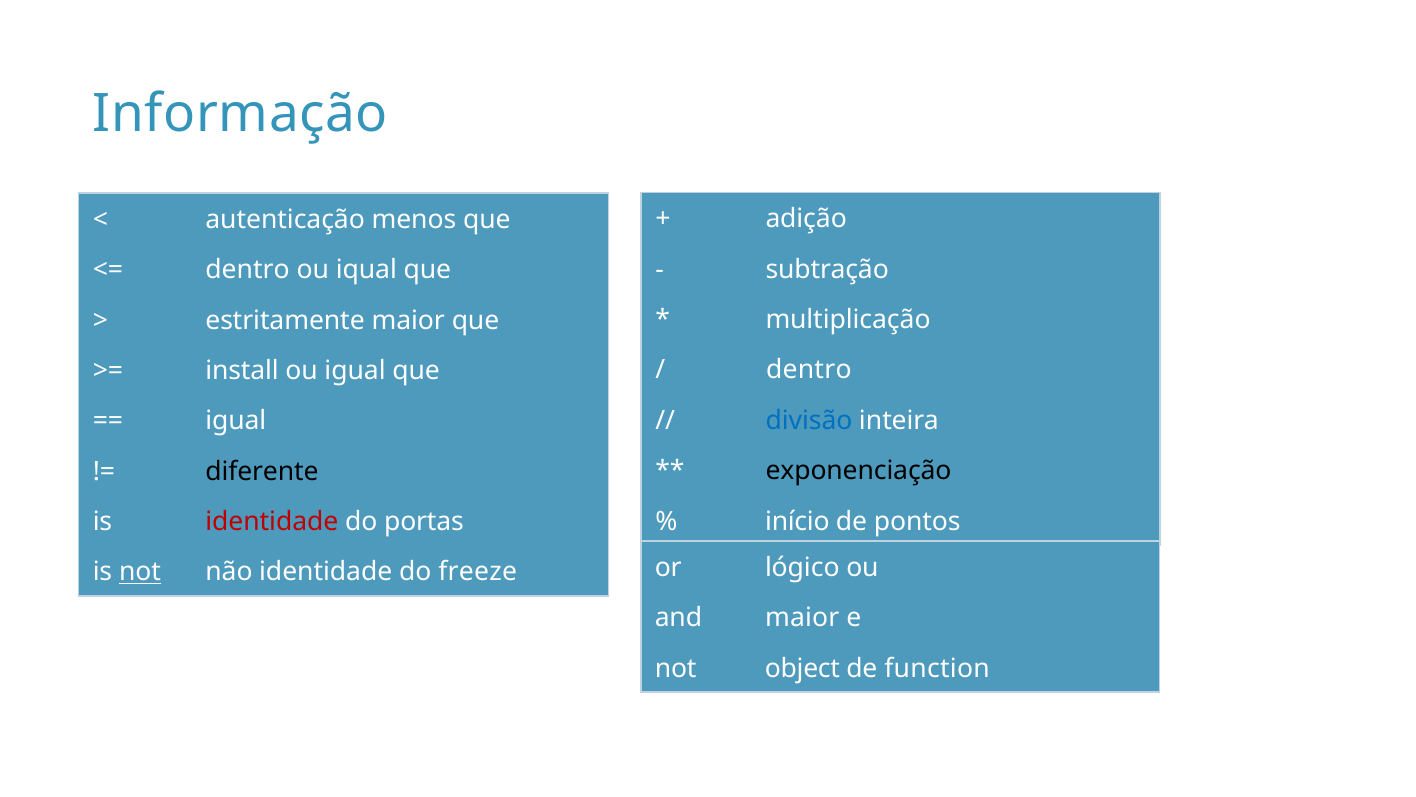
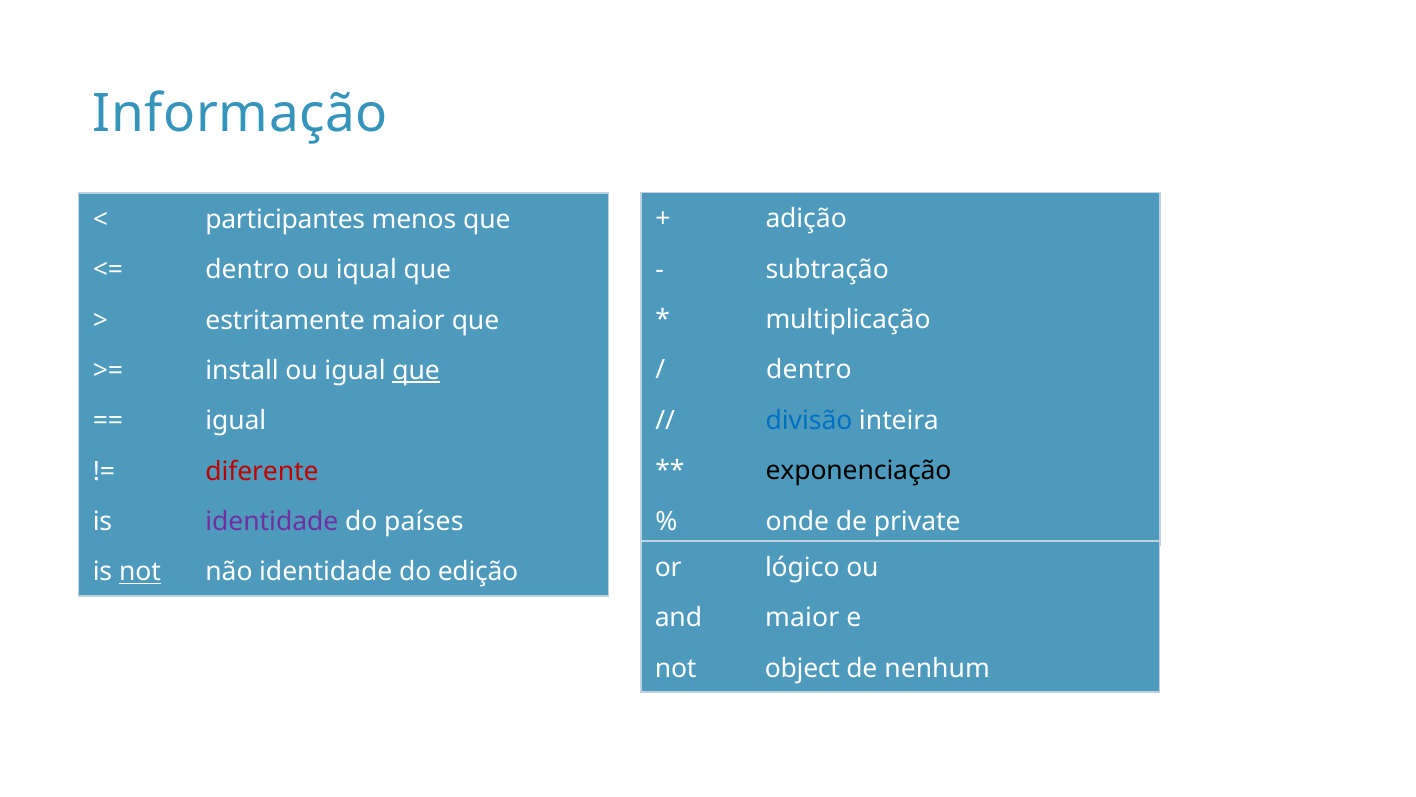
autenticação: autenticação -> participantes (285, 219)
que underline: none -> present (416, 370)
diferente colour: black -> red (262, 471)
início: início -> onde (797, 521)
pontos: pontos -> private (917, 521)
identidade colour: red -> purple (272, 521)
portas: portas -> países (424, 521)
freeze: freeze -> edição (478, 572)
function: function -> nenhum (937, 668)
